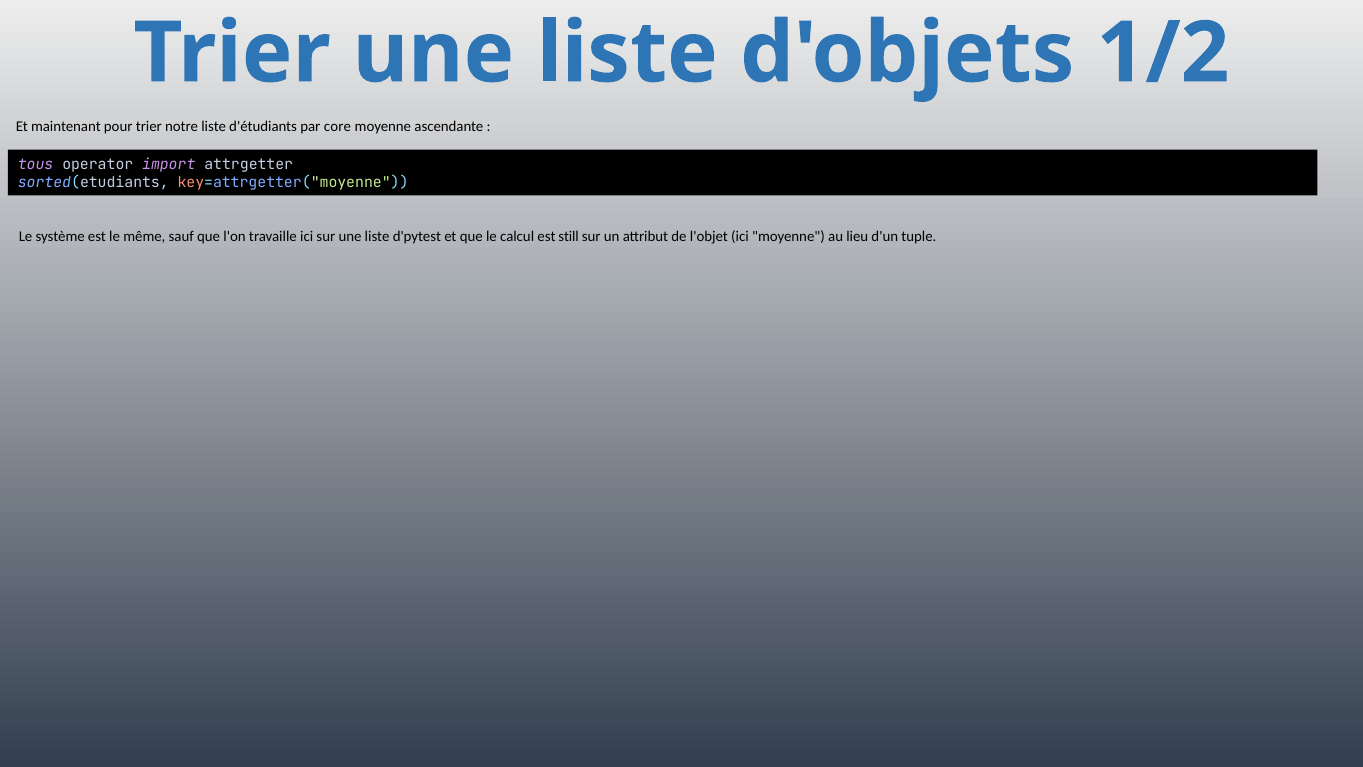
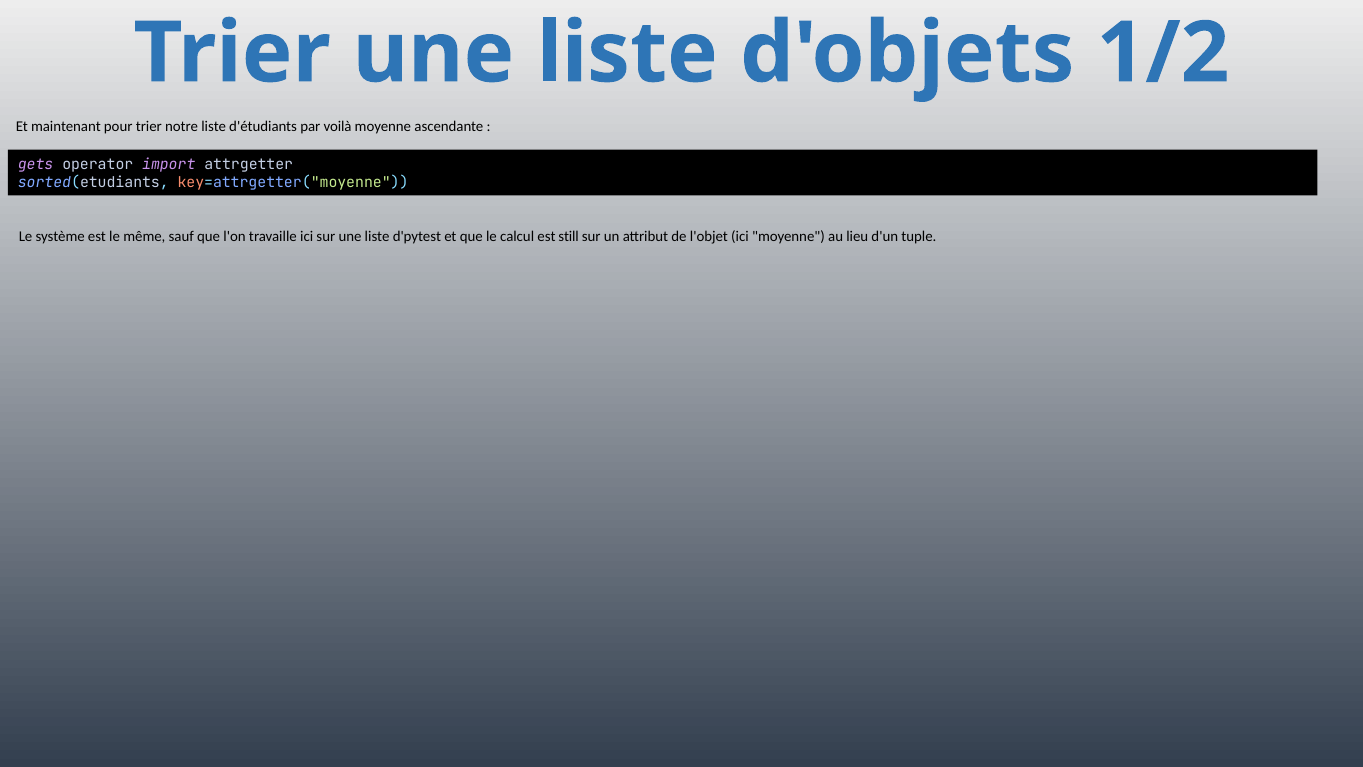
core: core -> voilà (338, 127)
tous: tous -> gets (36, 165)
